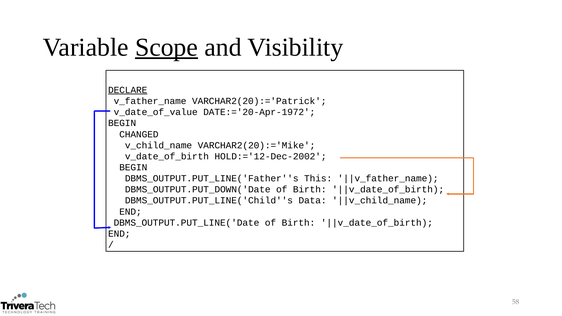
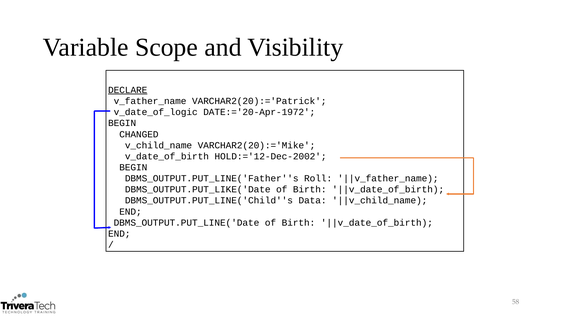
Scope underline: present -> none (166, 47)
v_date_of_value: v_date_of_value -> v_date_of_logic (156, 112)
This: This -> Roll (318, 179)
DBMS_OUTPUT.PUT_DOWN('Date: DBMS_OUTPUT.PUT_DOWN('Date -> DBMS_OUTPUT.PUT_LIKE('Date (198, 190)
